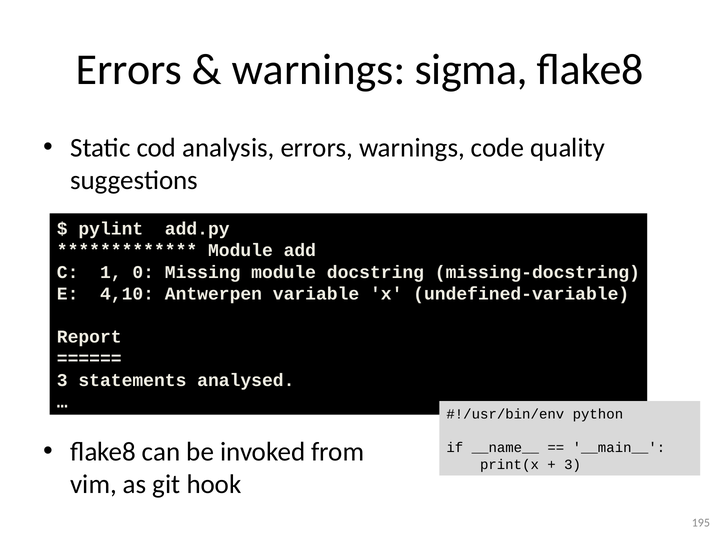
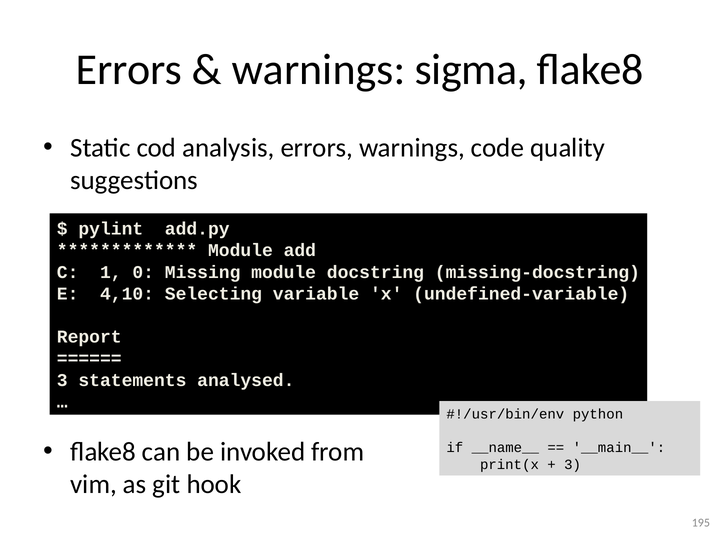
Antwerpen: Antwerpen -> Selecting (213, 294)
